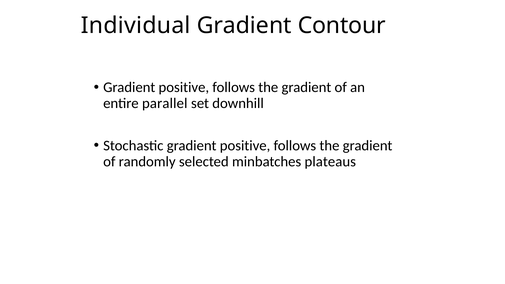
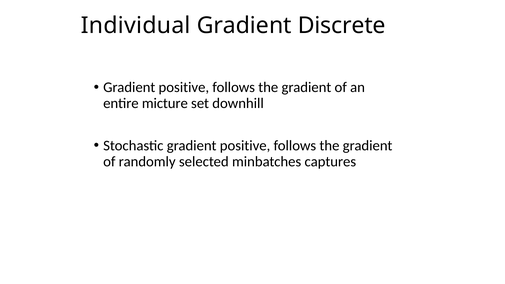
Contour: Contour -> Discrete (342, 26)
parallel: parallel -> micture (165, 103)
plateaus: plateaus -> captures (330, 162)
